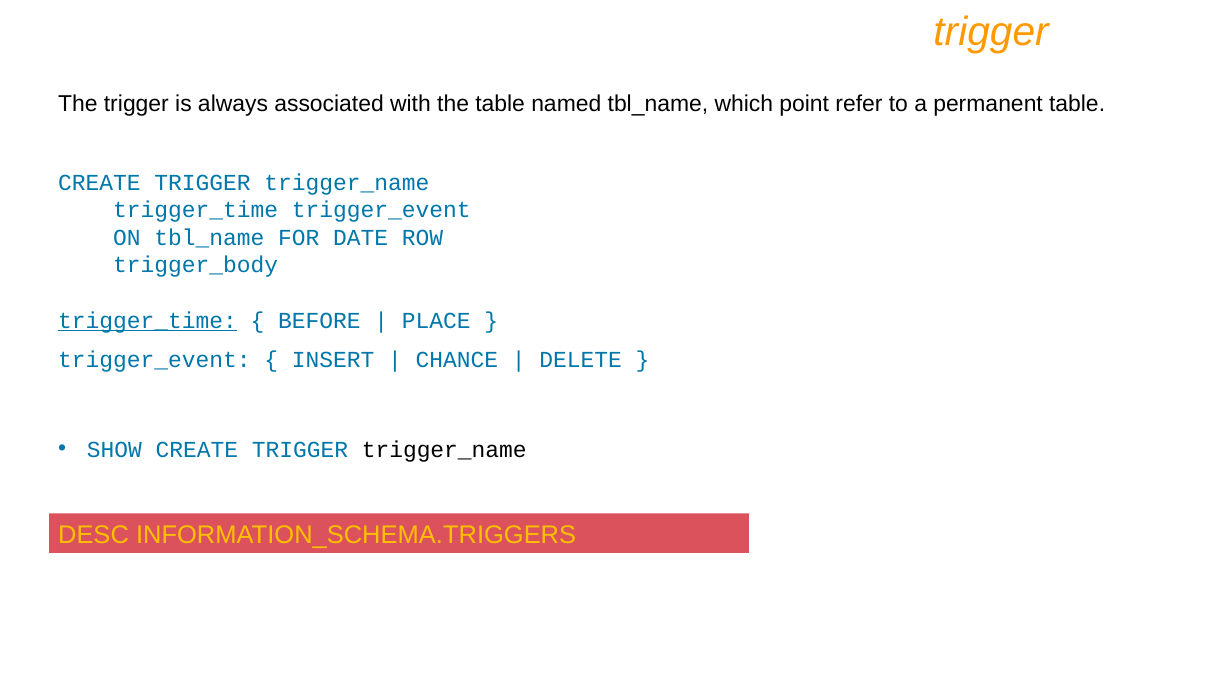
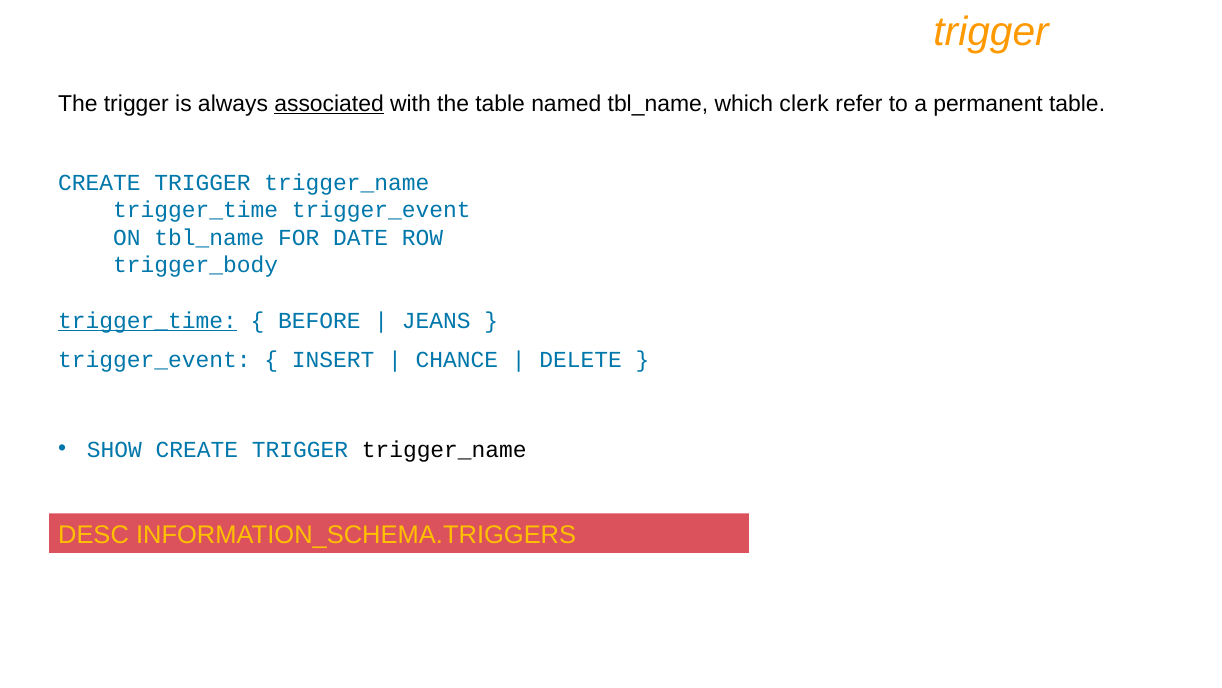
associated underline: none -> present (329, 104)
point: point -> clerk (804, 104)
PLACE: PLACE -> JEANS (436, 320)
